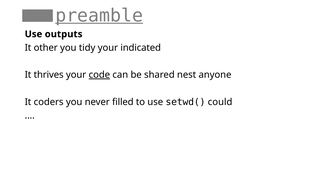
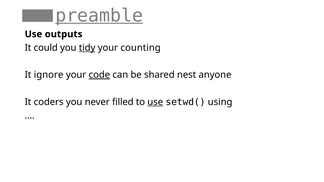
other: other -> could (46, 48)
tidy underline: none -> present (87, 48)
indicated: indicated -> counting (141, 48)
thrives: thrives -> ignore (49, 75)
use underline: none -> present (155, 102)
could: could -> using (220, 102)
